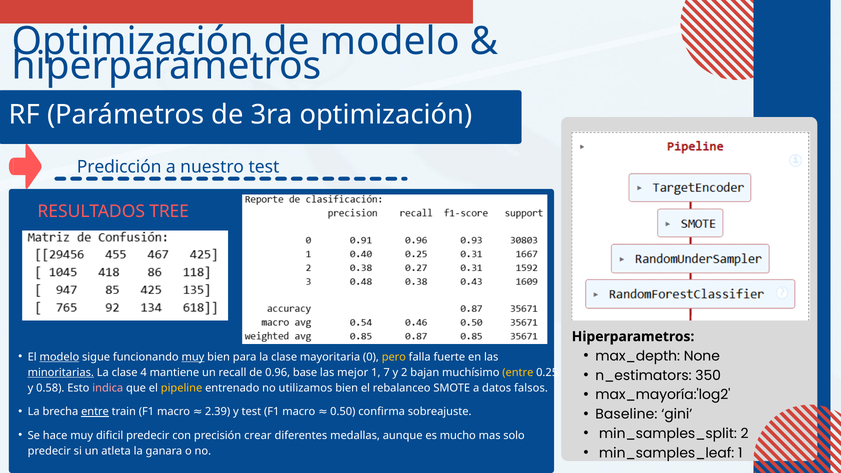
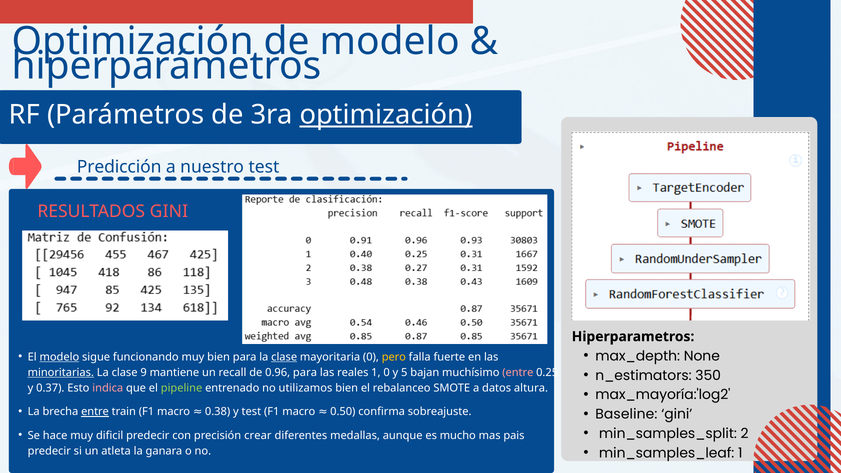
optimización underline: none -> present (386, 115)
RESULTADOS TREE: TREE -> GINI (169, 212)
muy underline: present -> none (193, 357)
clase underline: none -> present (284, 357)
4: 4 -> 9 (144, 373)
0.96 base: base -> para (305, 373)
mejor: mejor -> reales (353, 373)
1 7: 7 -> 0 (387, 373)
y 2: 2 -> 5 (404, 373)
entre colour: yellow -> pink (518, 373)
0.58: 0.58 -> 0.37 (50, 388)
pipeline colour: yellow -> light green (182, 388)
falsos: falsos -> altura (531, 388)
2.39: 2.39 -> 0.38 (218, 412)
solo: solo -> pais (514, 435)
